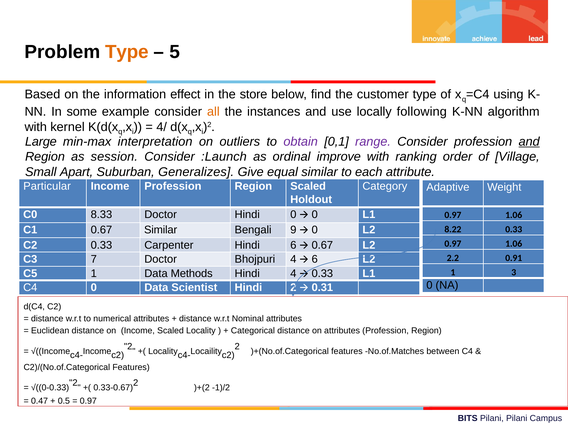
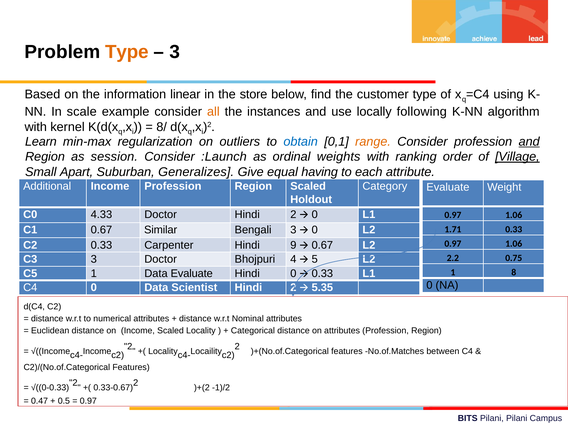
5: 5 -> 3 (175, 52)
effect: effect -> linear (185, 95)
some: some -> scale (82, 112)
4/: 4/ -> 8/ (162, 127)
Large: Large -> Learn (41, 142)
interpretation: interpretation -> regularization (155, 142)
obtain colour: purple -> blue (301, 142)
range colour: purple -> orange (373, 142)
improve: improve -> weights (339, 157)
Village underline: none -> present (517, 157)
equal similar: similar -> having (320, 172)
Particular: Particular -> Additional (47, 186)
Adaptive: Adaptive -> Evaluate (448, 187)
8.33: 8.33 -> 4.33 (101, 214)
Doctor Hindi 0: 0 -> 2 (293, 214)
Bengali 9: 9 -> 3 (293, 230)
8.22: 8.22 -> 1.71 (453, 229)
Hindi 6: 6 -> 9 (293, 245)
C3 7: 7 -> 3 (94, 259)
4 6: 6 -> 5 (315, 259)
0.91: 0.91 -> 0.75 (514, 258)
Data Methods: Methods -> Evaluate (192, 273)
Hindi 4: 4 -> 0 (293, 273)
3: 3 -> 8 (514, 272)
0.31: 0.31 -> 5.35 (322, 288)
